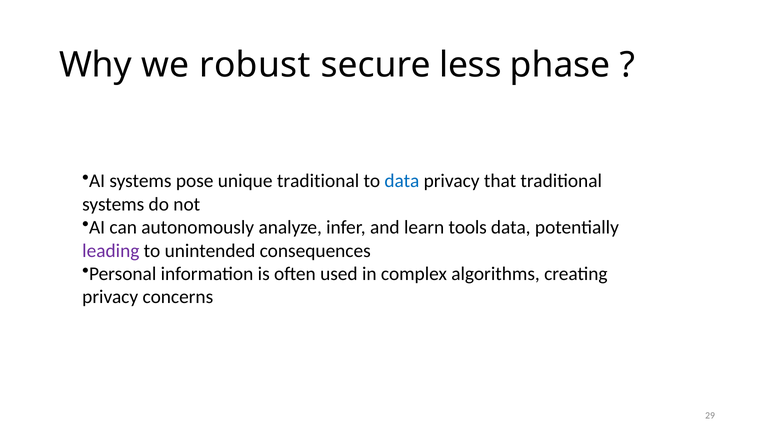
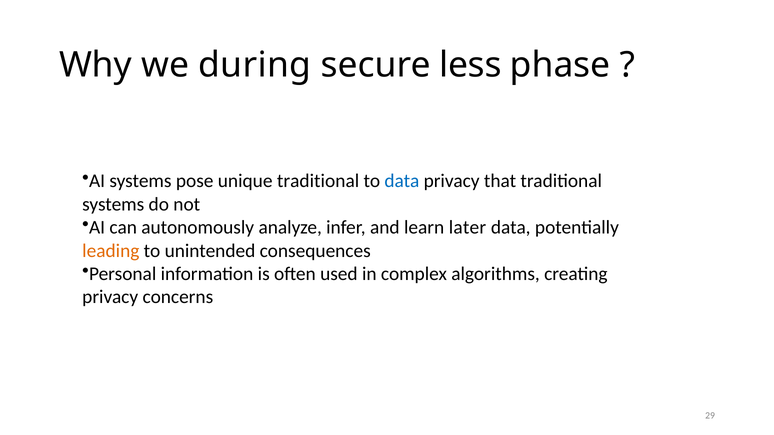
robust: robust -> during (255, 65)
tools: tools -> later (467, 228)
leading colour: purple -> orange (111, 251)
